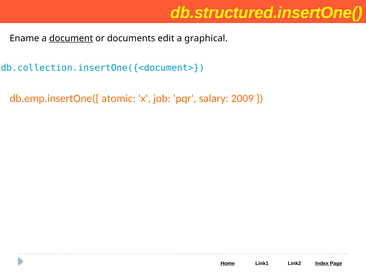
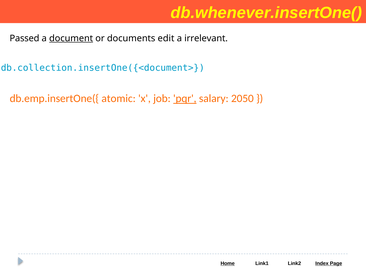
db.structured.insertOne(: db.structured.insertOne( -> db.whenever.insertOne( (266, 13)
Ename: Ename -> Passed (24, 38)
graphical: graphical -> irrelevant (206, 38)
pqr underline: none -> present (185, 99)
2009: 2009 -> 2050 (242, 99)
